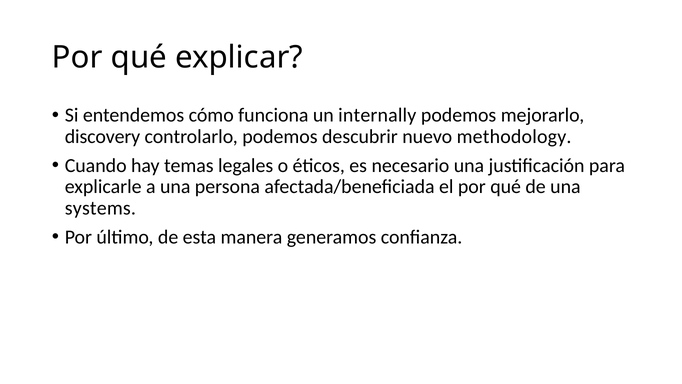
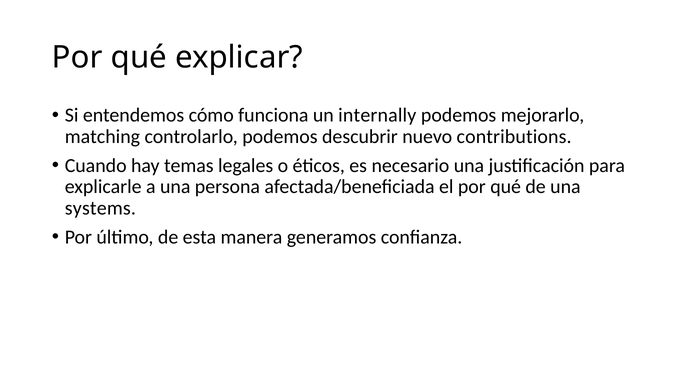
discovery: discovery -> matching (102, 137)
methodology: methodology -> contributions (514, 137)
